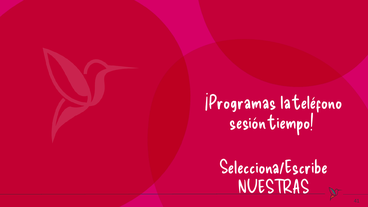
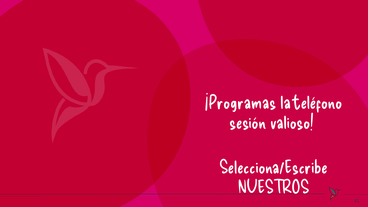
tiempo: tiempo -> valioso (292, 123)
NUESTRAS: NUESTRAS -> NUESTROS (274, 187)
